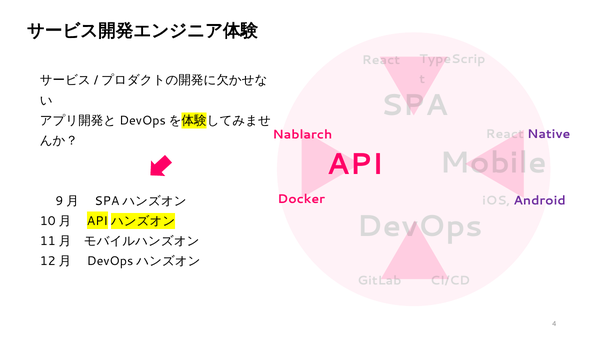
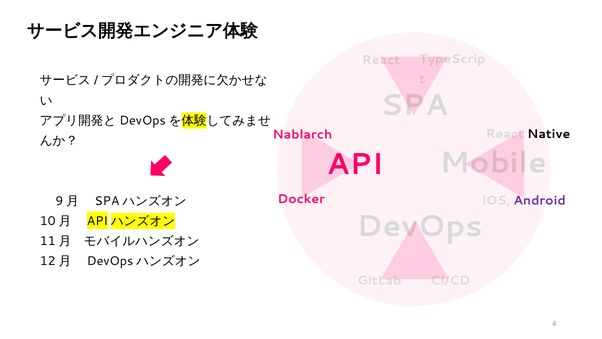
Native colour: purple -> black (549, 134)
